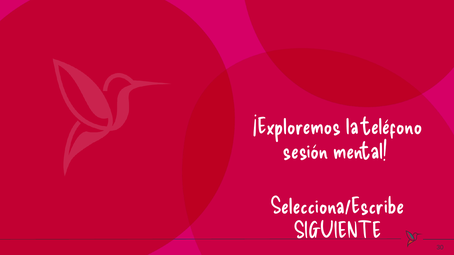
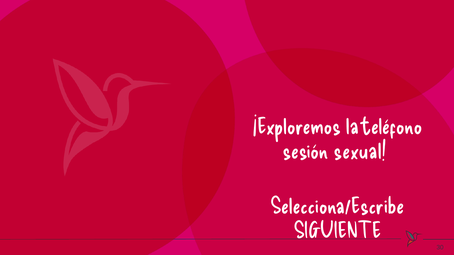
mental: mental -> sexual (360, 151)
